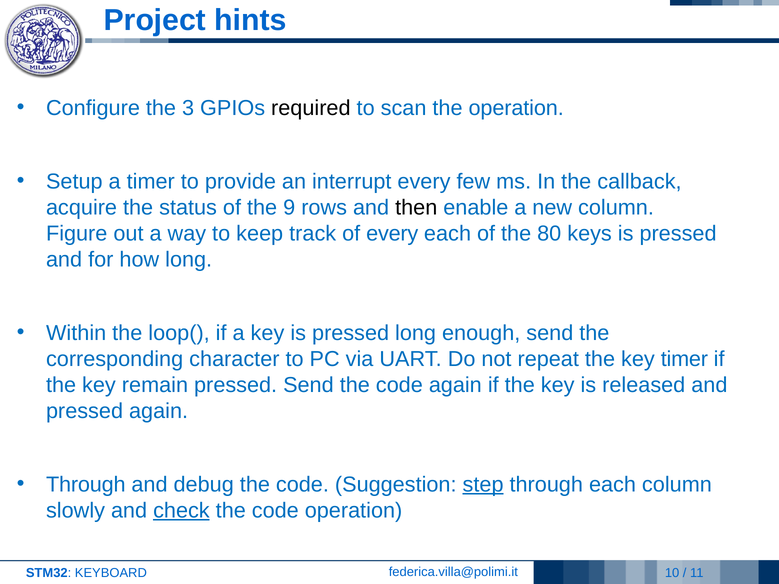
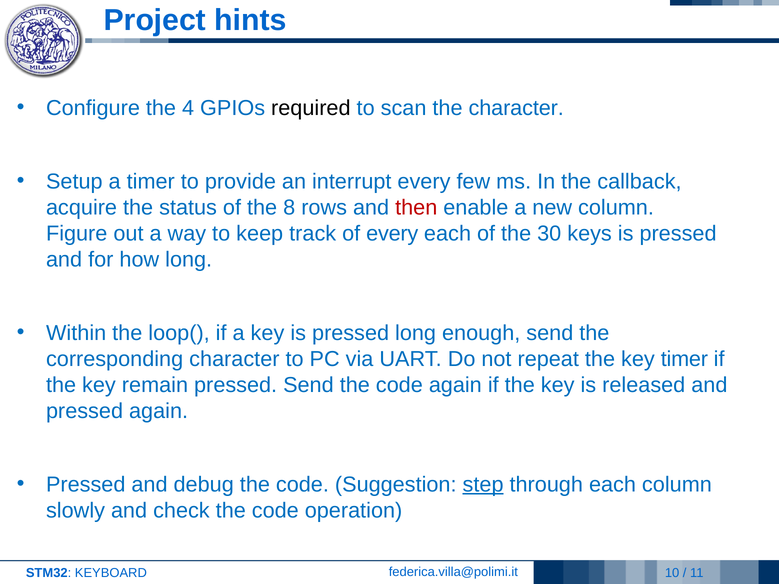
3: 3 -> 4 (188, 108)
the operation: operation -> character (516, 108)
9: 9 -> 8 (289, 208)
then colour: black -> red (416, 208)
80: 80 -> 30 (549, 234)
Through: Through -> Pressed (86, 485)
check underline: present -> none (181, 511)
